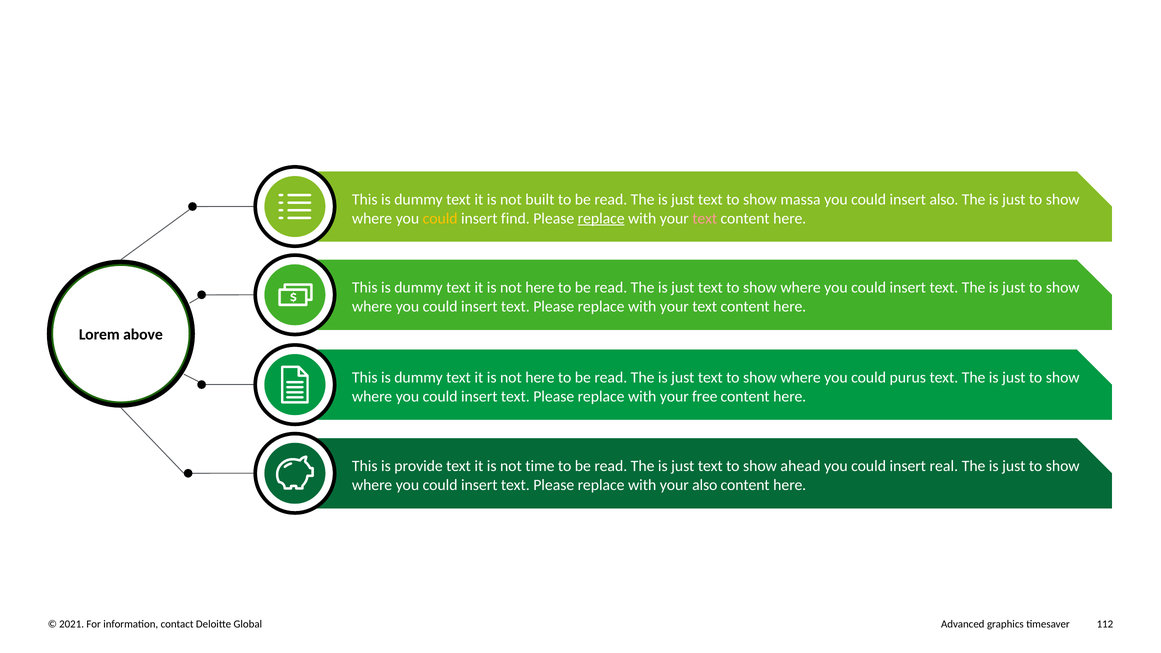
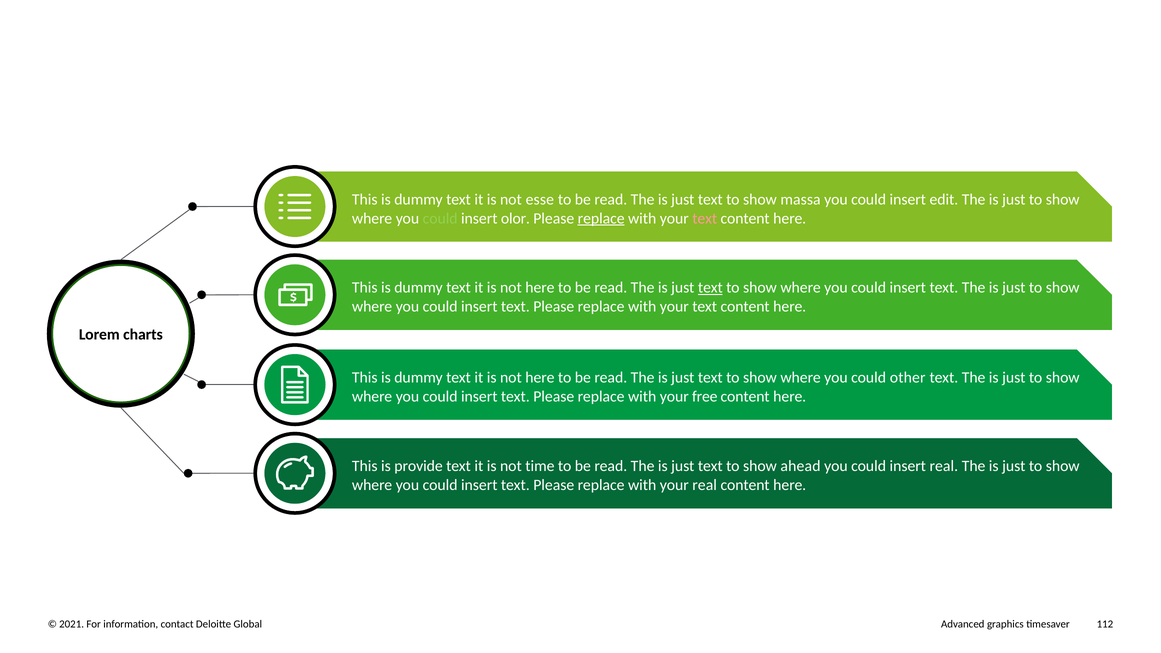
built: built -> esse (540, 200)
insert also: also -> edit (944, 200)
could colour: yellow -> light green (440, 218)
find: find -> olor (515, 218)
text underline: none -> present (710, 288)
above: above -> charts (143, 335)
purus: purus -> other (908, 378)
your also: also -> real (705, 485)
